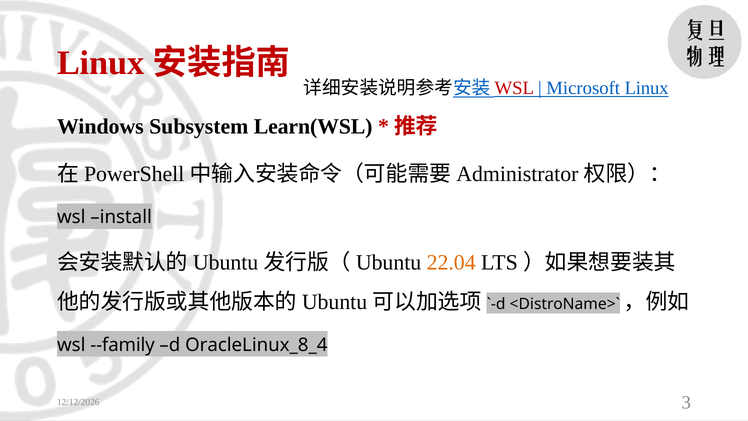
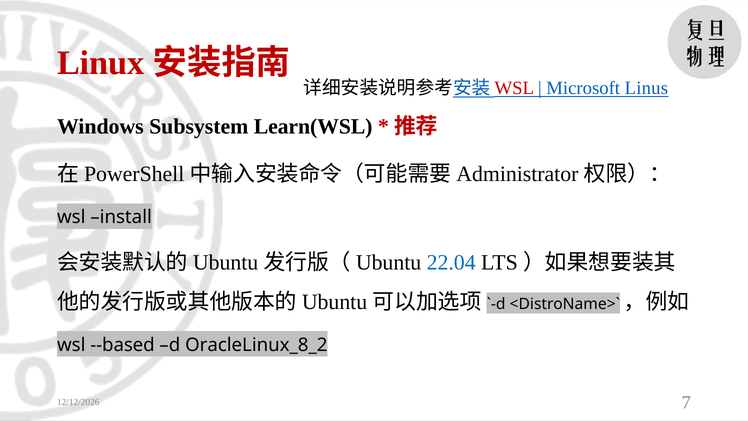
Microsoft Linux: Linux -> Linus (646, 88)
22.04 colour: orange -> blue (451, 262)
--family: --family -> --based (122, 345)
OracleLinux_8_4: OracleLinux_8_4 -> OracleLinux_8_2 (256, 345)
3: 3 -> 7 (686, 402)
